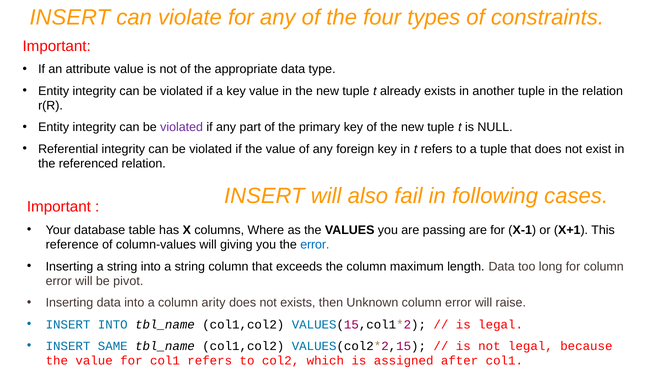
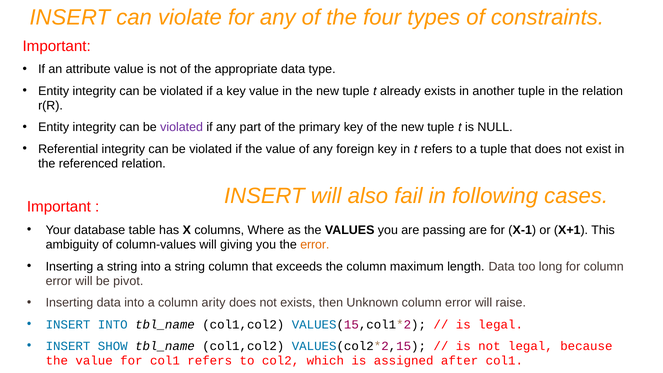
reference: reference -> ambiguity (72, 245)
error colour: blue -> orange (315, 245)
SAME: SAME -> SHOW (113, 346)
